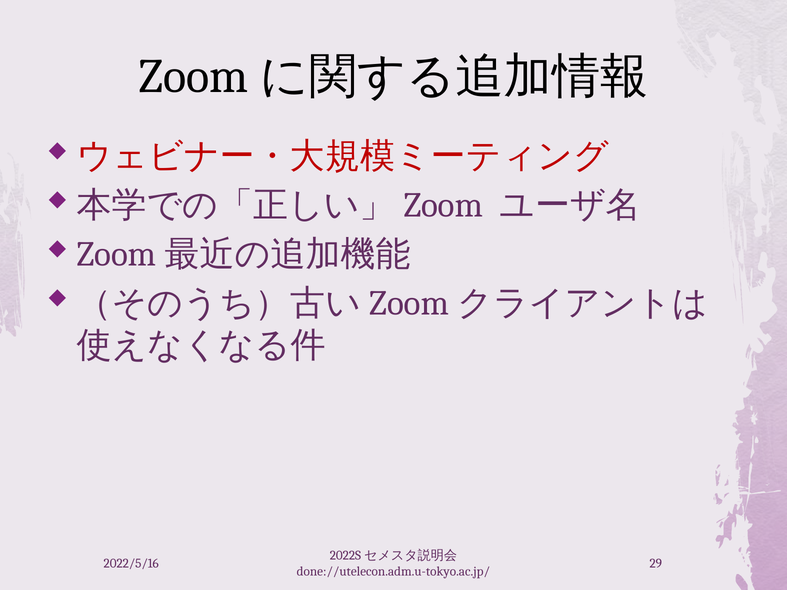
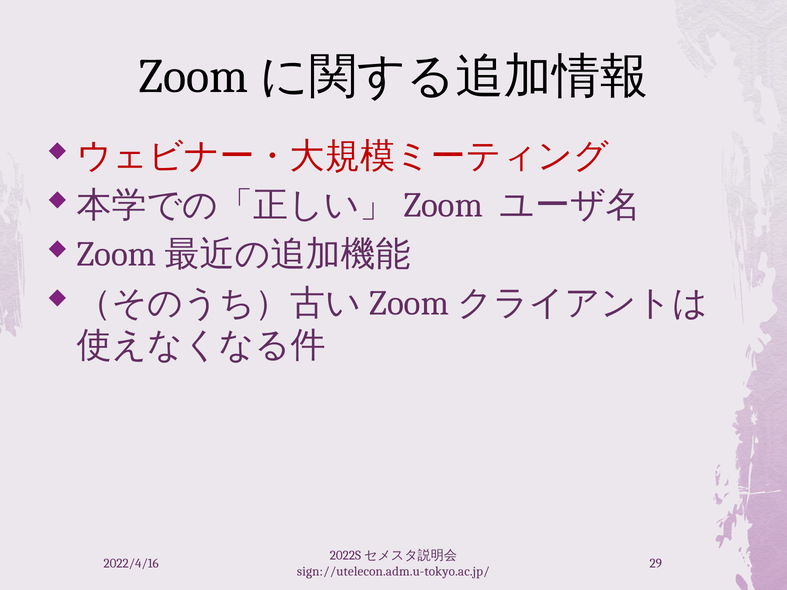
2022/5/16: 2022/5/16 -> 2022/4/16 (131, 564)
done://utelecon.adm.u-tokyo.ac.jp/: done://utelecon.adm.u-tokyo.ac.jp/ -> sign://utelecon.adm.u-tokyo.ac.jp/ (393, 572)
